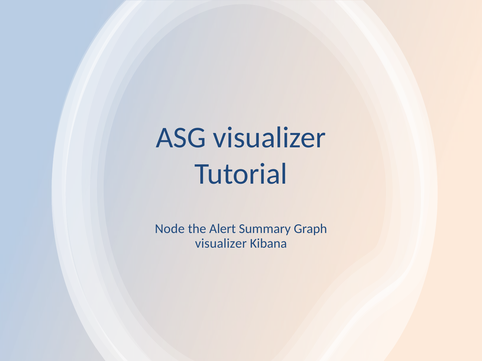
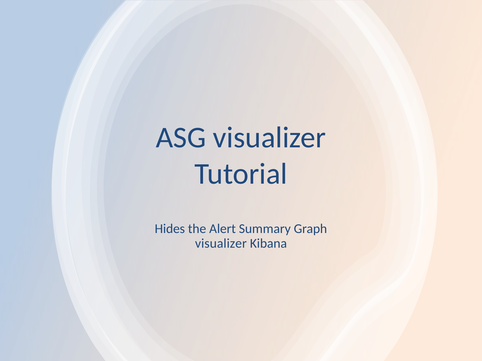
Node: Node -> Hides (170, 229)
